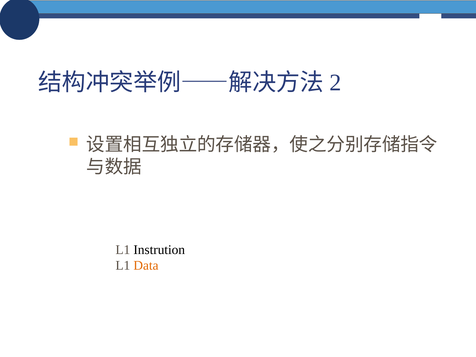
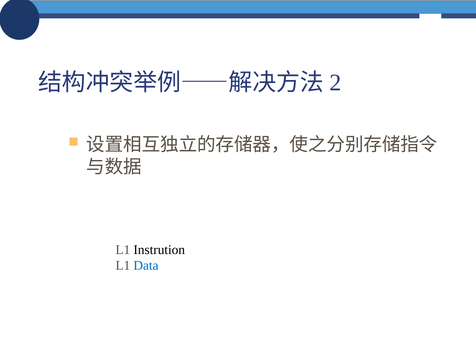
Data colour: orange -> blue (146, 266)
